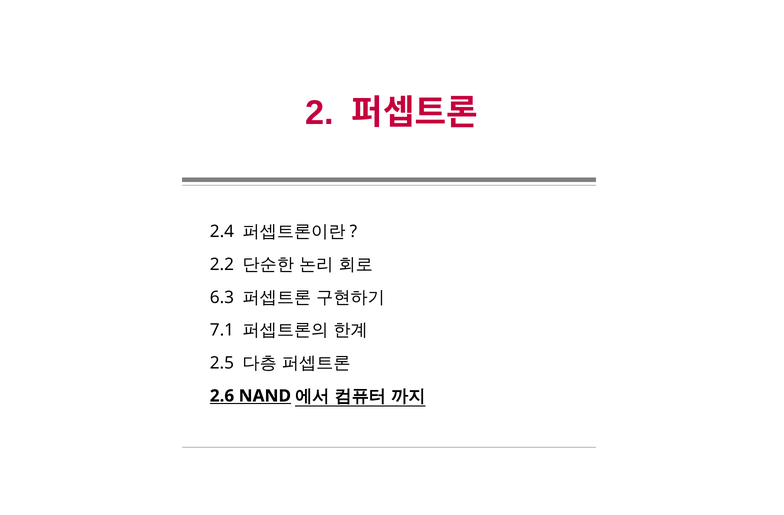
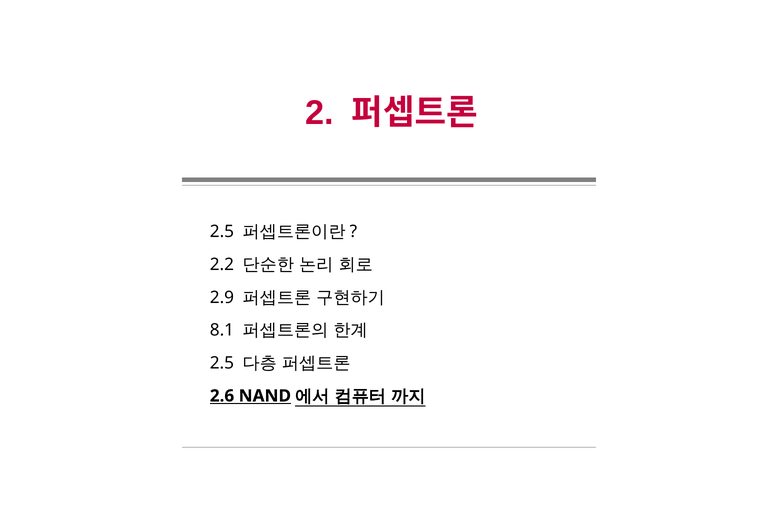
2.4: 2.4 -> 2.5 (222, 232)
6.3: 6.3 -> 2.9 (222, 297)
7.1: 7.1 -> 8.1 (222, 330)
